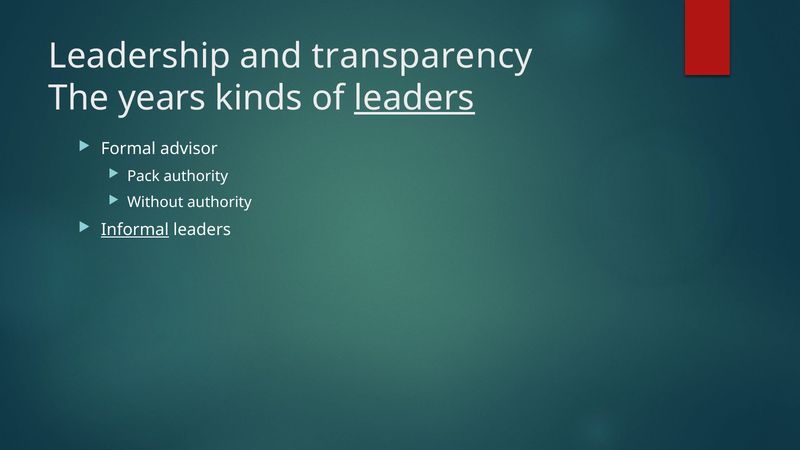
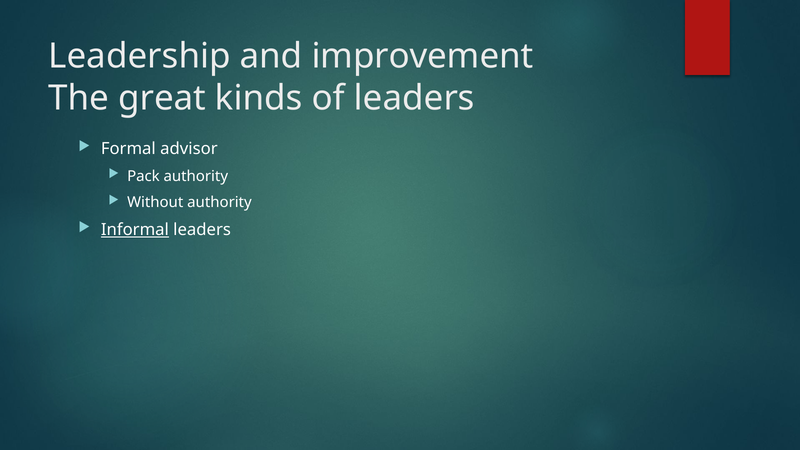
transparency: transparency -> improvement (422, 56)
years: years -> great (162, 98)
leaders underline: present -> none (414, 98)
